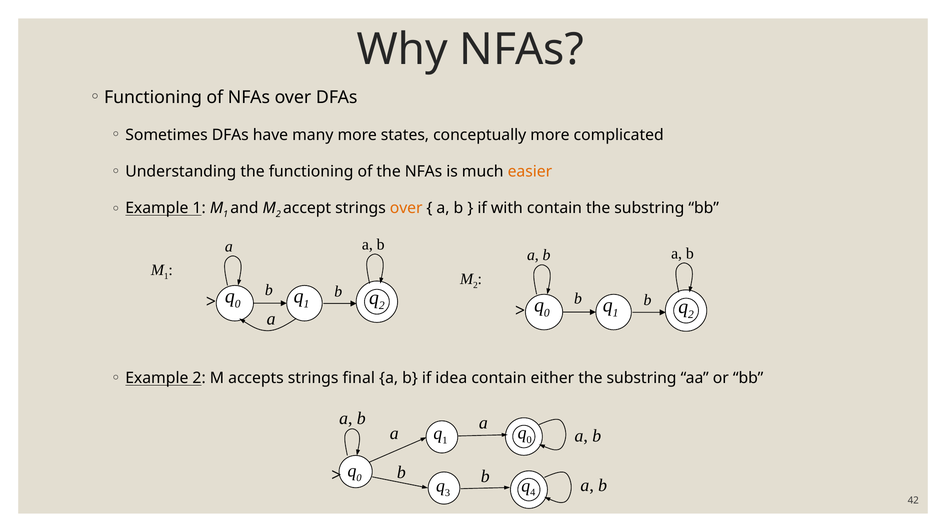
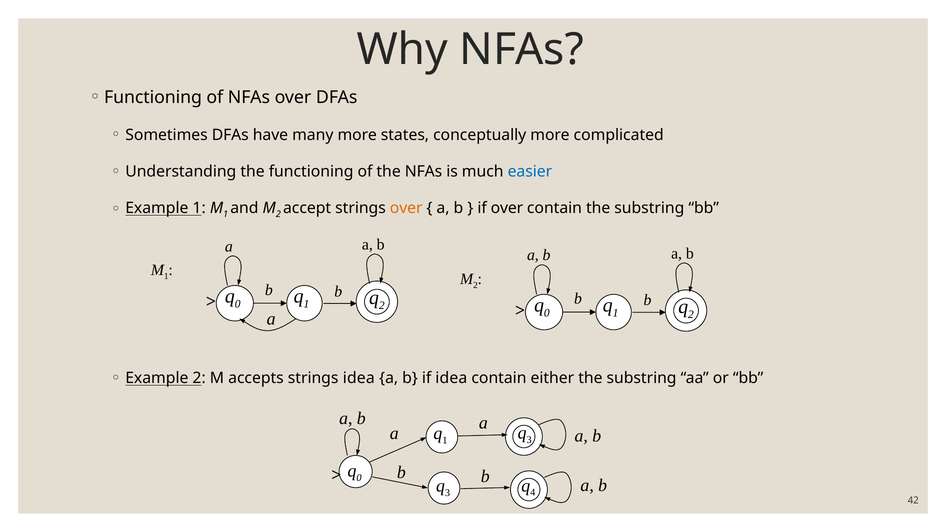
easier colour: orange -> blue (530, 172)
if with: with -> over (507, 208)
strings final: final -> idea (359, 378)
0: 0 -> 3 (529, 440)
